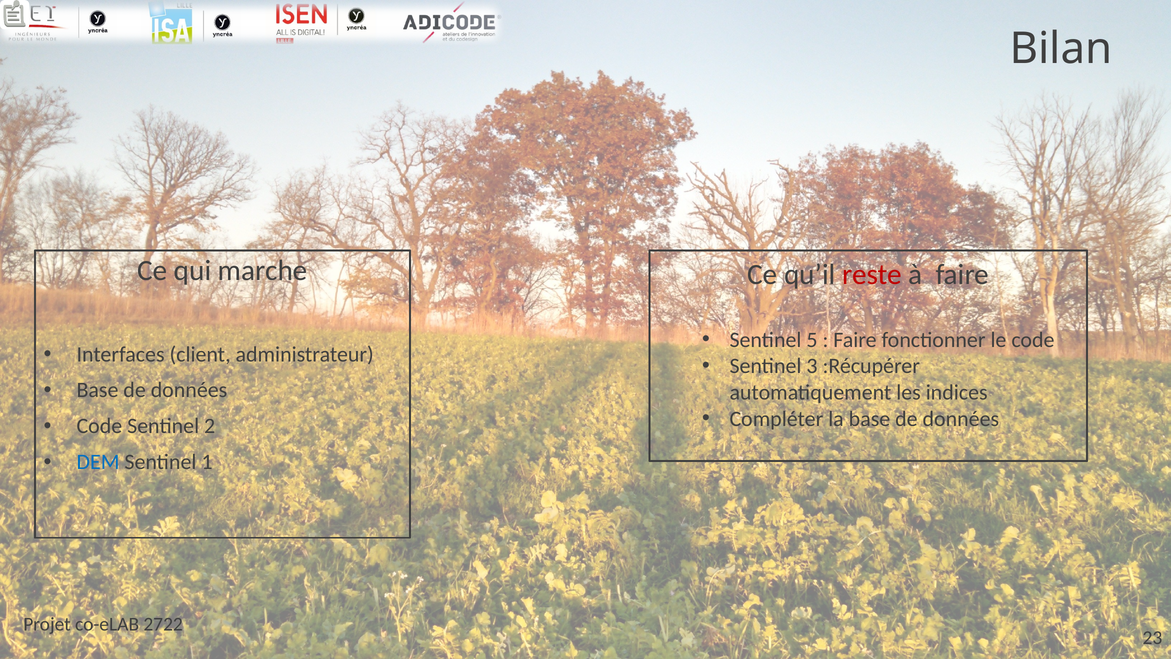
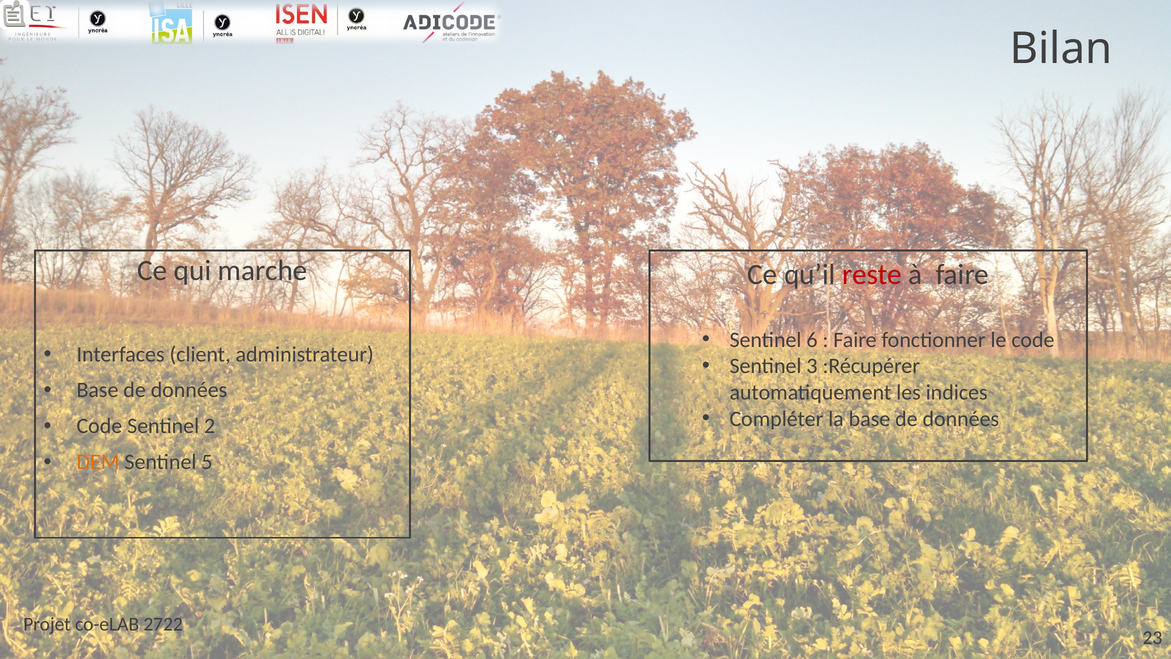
5: 5 -> 6 (812, 340)
DEM colour: blue -> orange (98, 462)
1: 1 -> 5 (207, 462)
